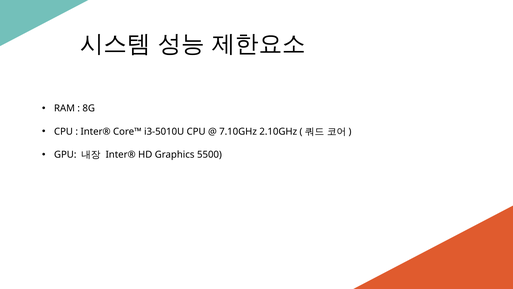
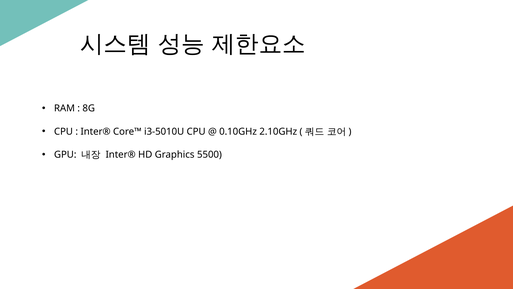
7.10GHz: 7.10GHz -> 0.10GHz (238, 131)
